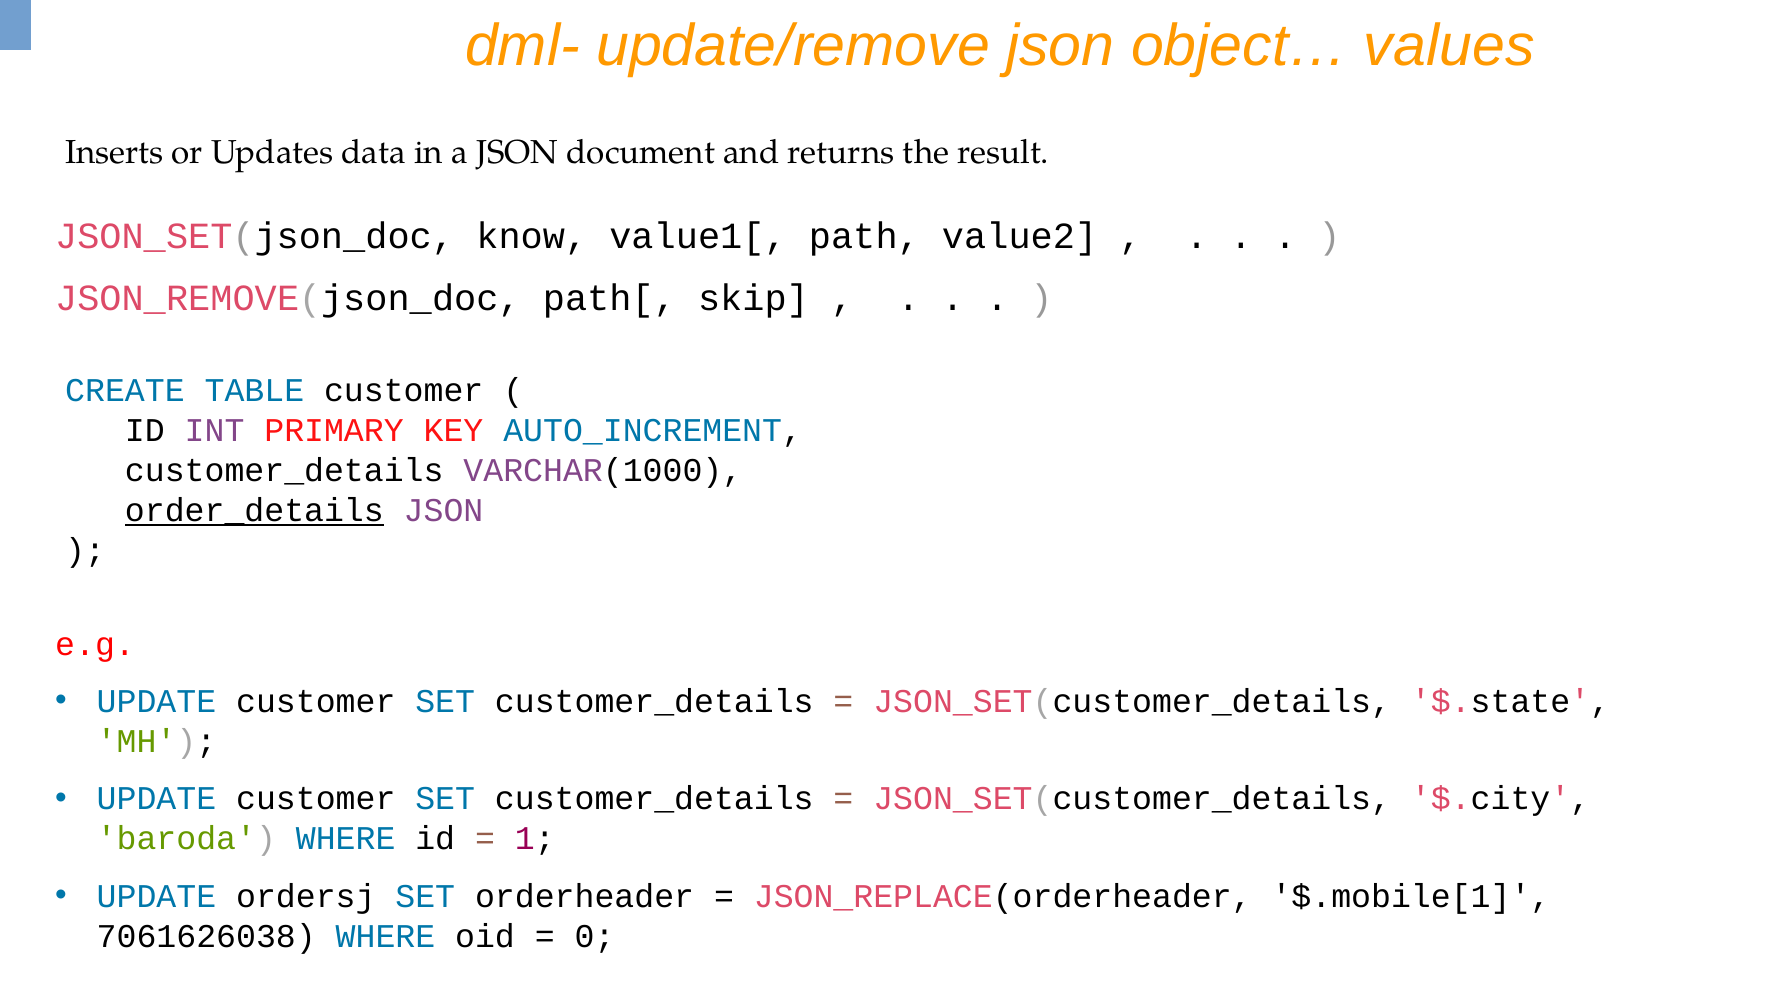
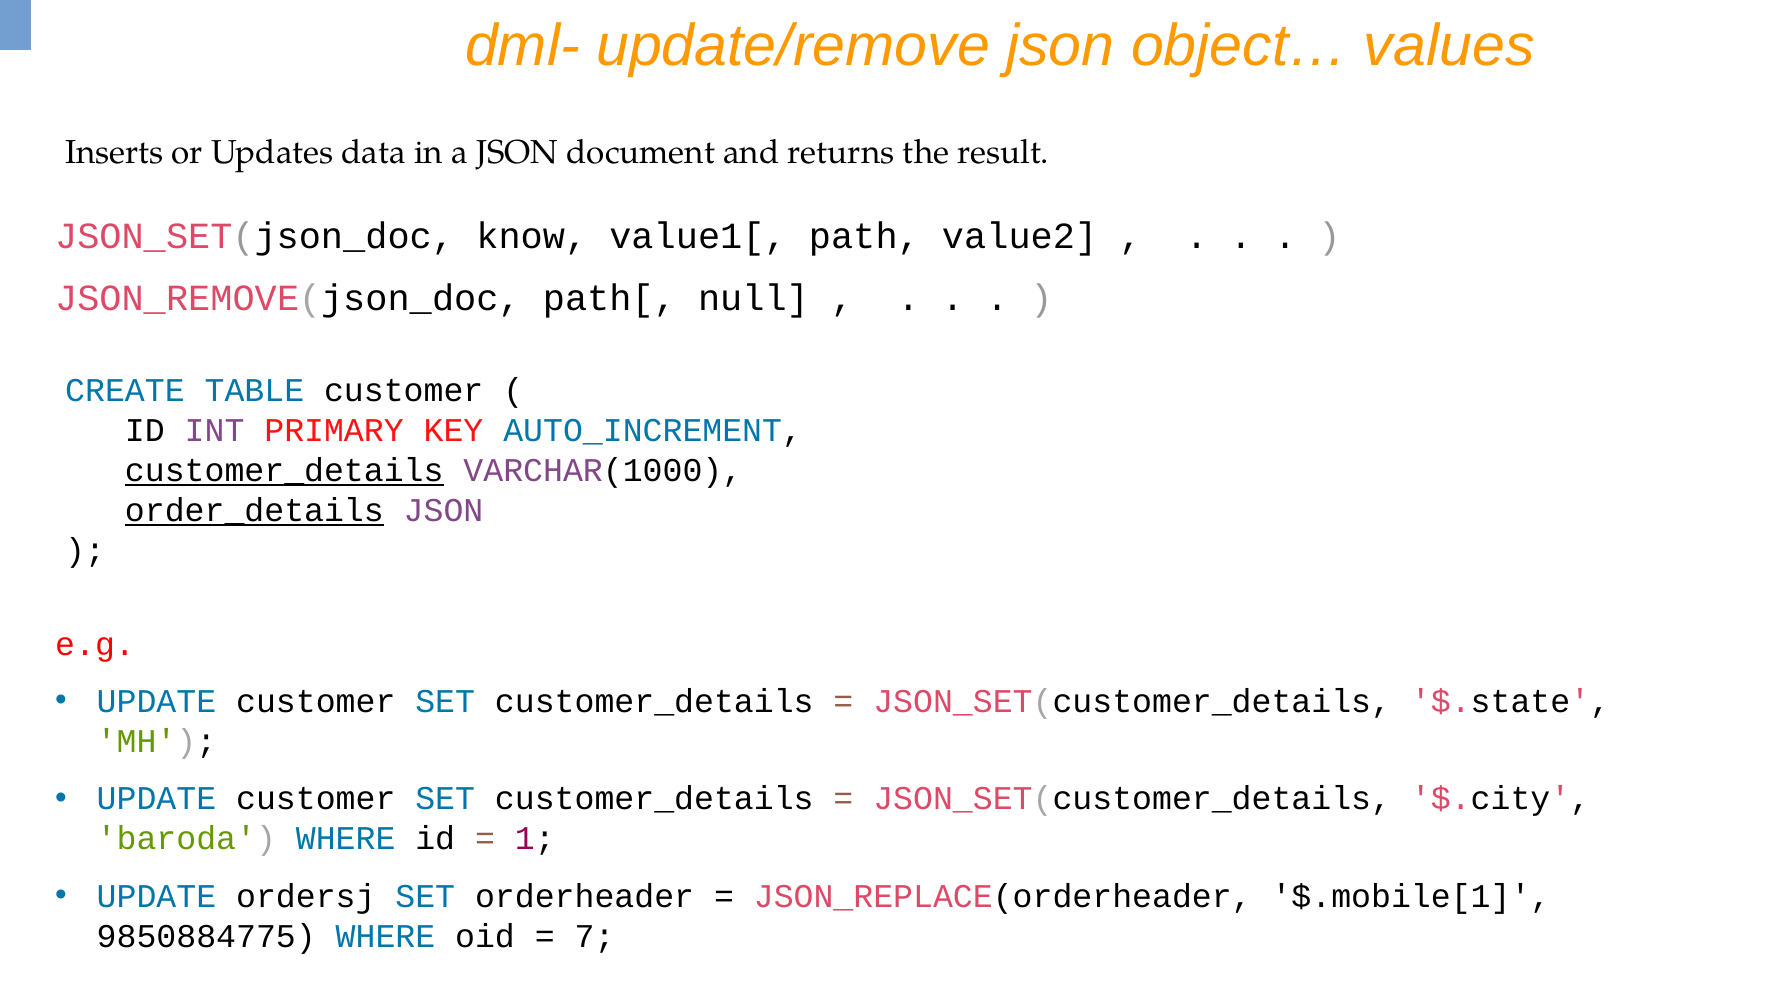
skip: skip -> null (753, 298)
customer_details underline: none -> present (284, 470)
7061626038: 7061626038 -> 9850884775 (206, 936)
0: 0 -> 7 (595, 936)
